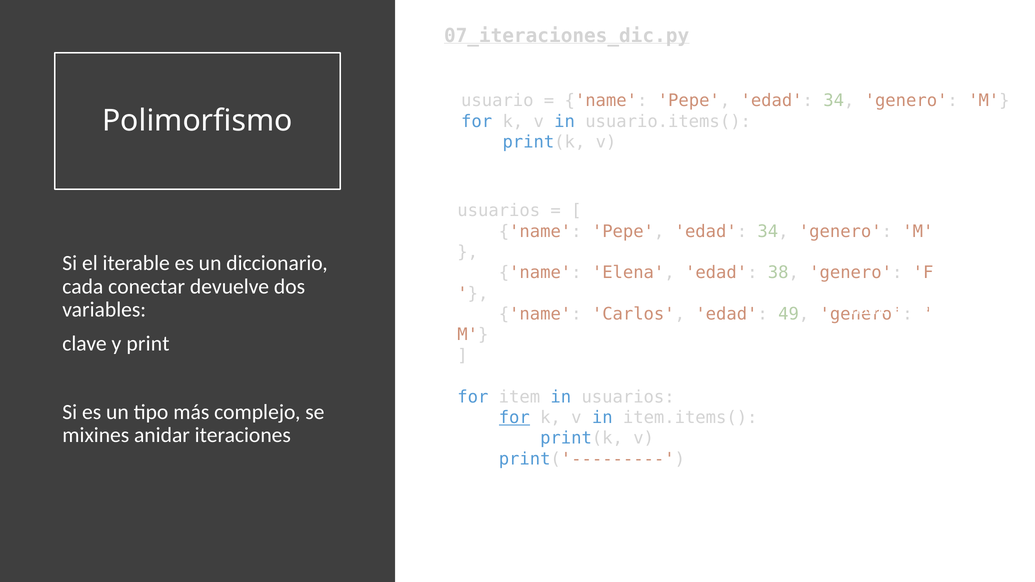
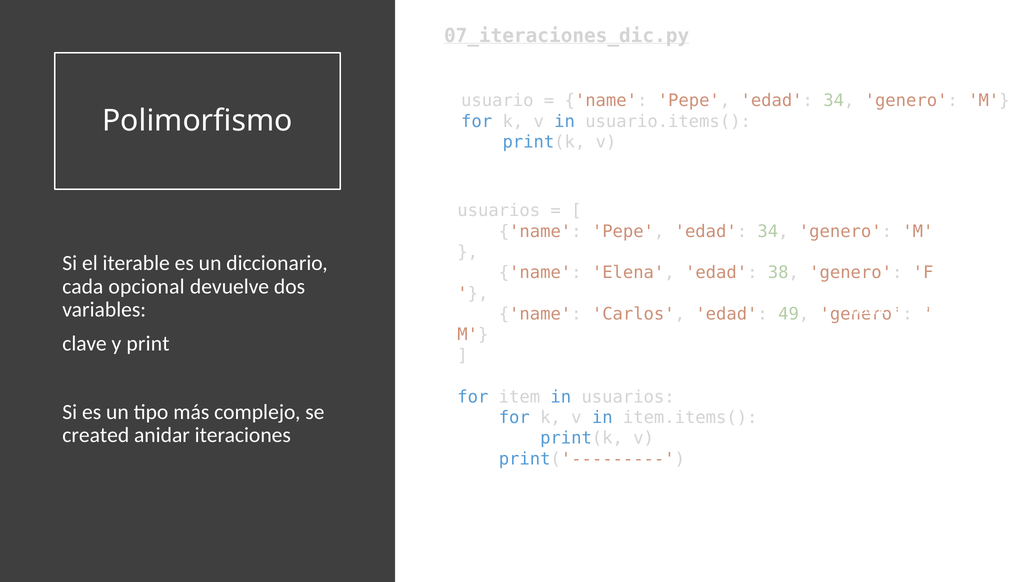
conectar: conectar -> opcional (147, 287)
for underline: present -> none (514, 418)
mixines: mixines -> created (96, 435)
